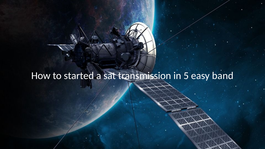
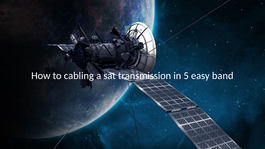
started: started -> cabling (79, 76)
